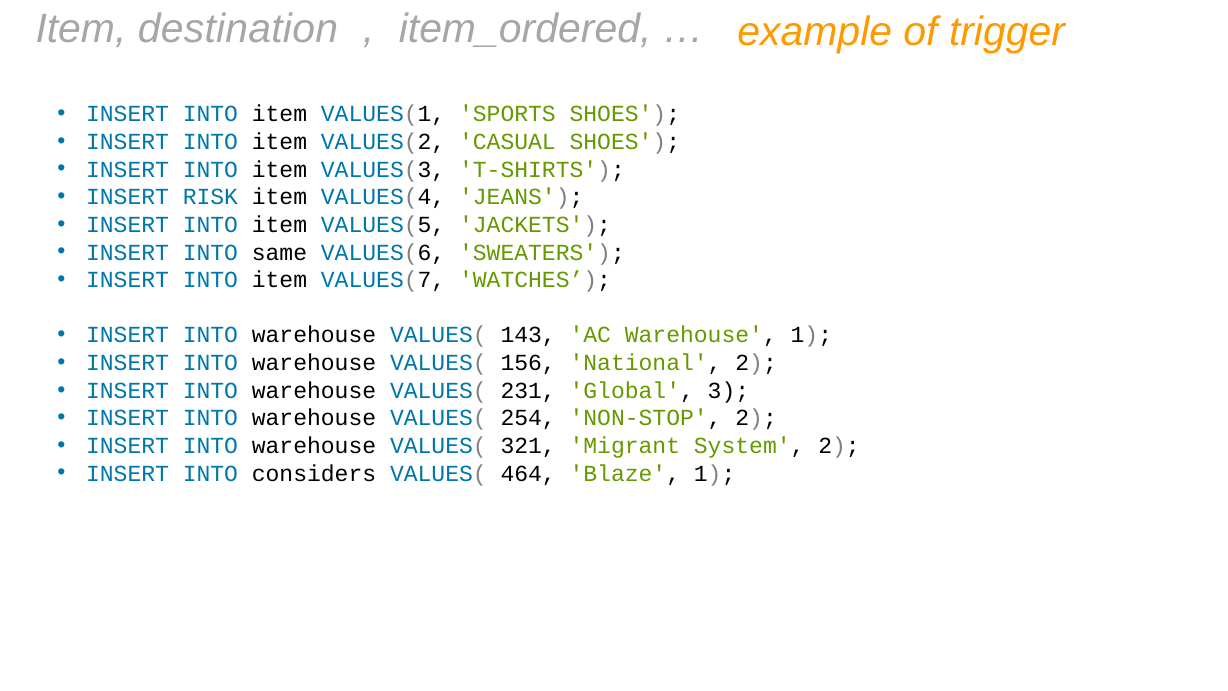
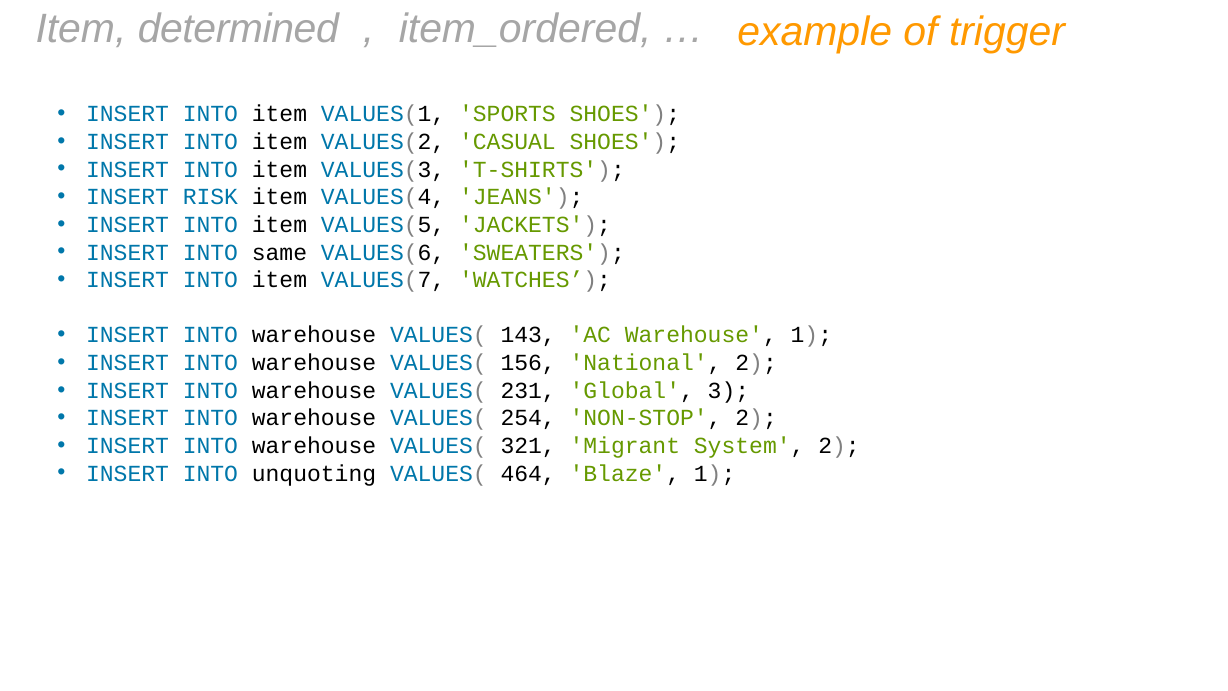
destination: destination -> determined (238, 29)
considers: considers -> unquoting (314, 473)
